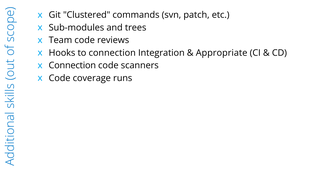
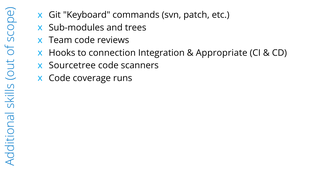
Clustered: Clustered -> Keyboard (87, 15)
Connection: Connection -> Sourcetree (72, 66)
